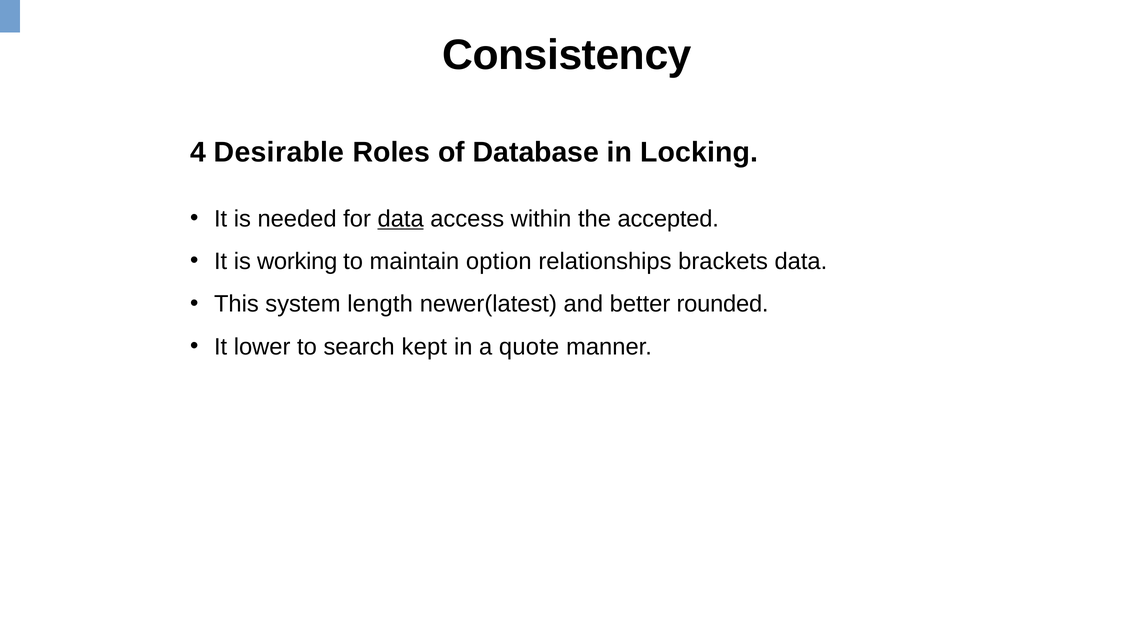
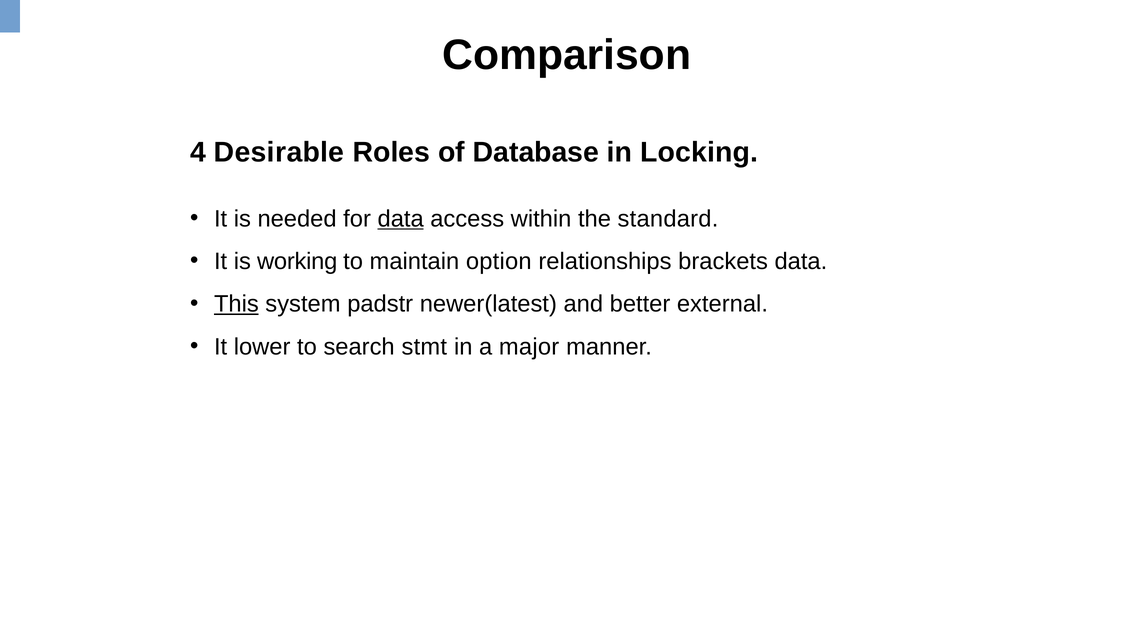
Consistency: Consistency -> Comparison (567, 55)
accepted: accepted -> standard (668, 219)
This underline: none -> present (236, 304)
length: length -> padstr (380, 304)
rounded: rounded -> external (722, 304)
kept: kept -> stmt (424, 347)
quote: quote -> major (529, 347)
